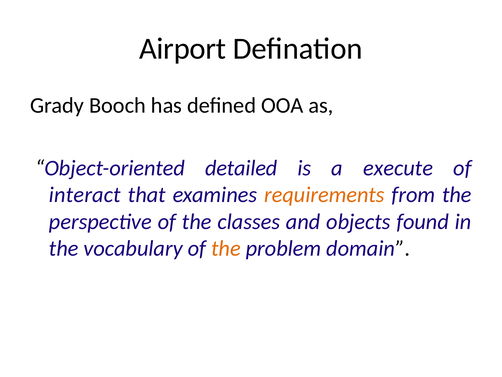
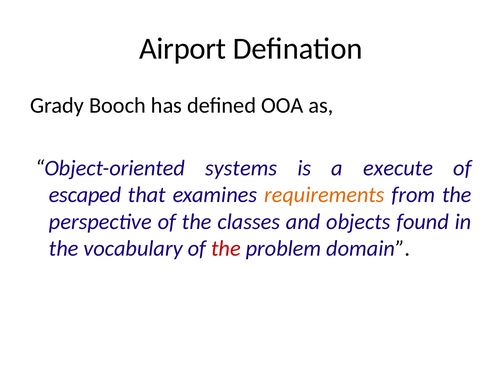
detailed: detailed -> systems (241, 168)
interact: interact -> escaped (85, 195)
the colour: orange -> red (226, 248)
